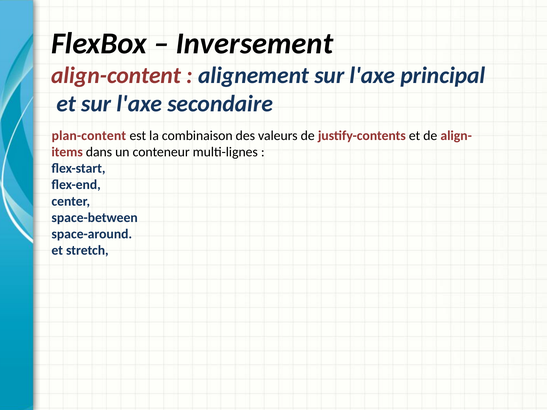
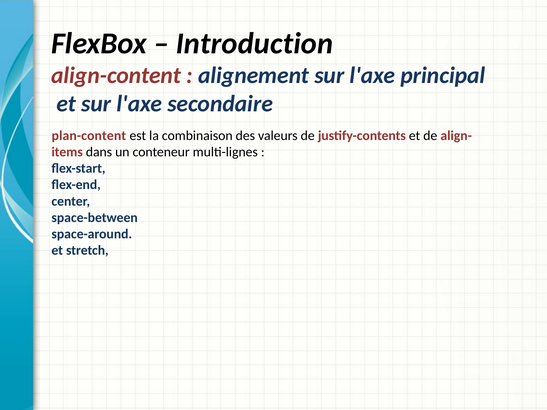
Inversement: Inversement -> Introduction (254, 44)
